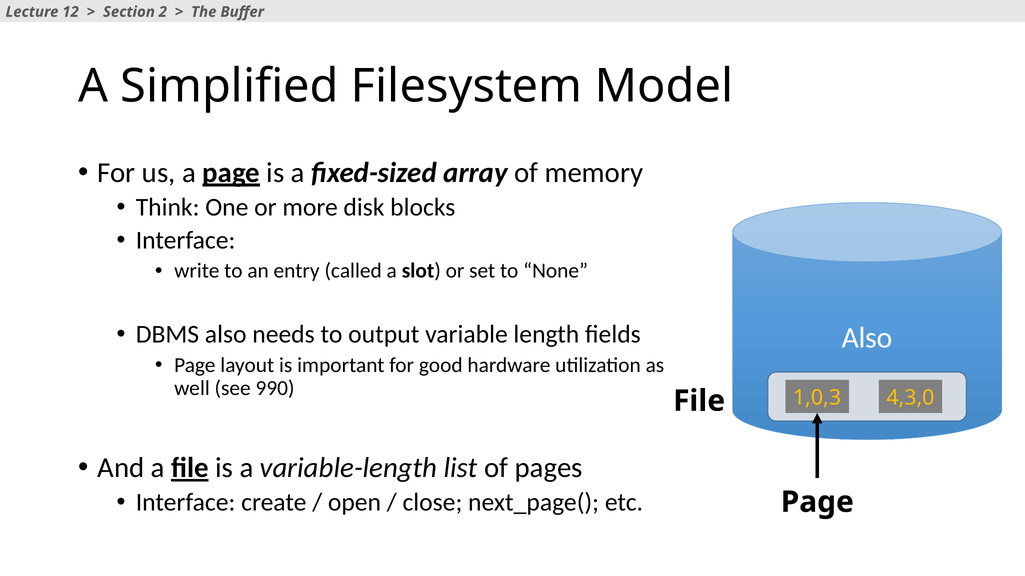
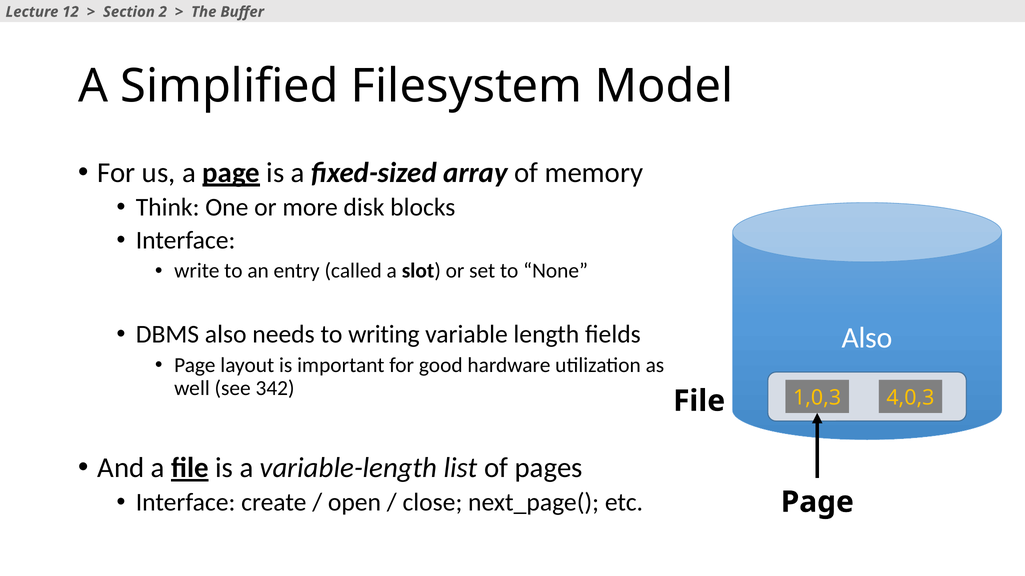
output: output -> writing (384, 335)
990: 990 -> 342 (275, 389)
4,3,0: 4,3,0 -> 4,0,3 (910, 398)
